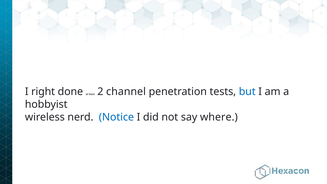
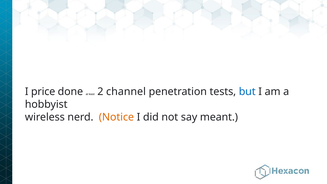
right: right -> price (43, 92)
Notice colour: blue -> orange (116, 117)
where: where -> meant (219, 117)
